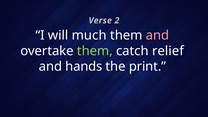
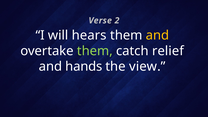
much: much -> hears (89, 35)
and colour: pink -> yellow (157, 35)
print: print -> view (147, 67)
